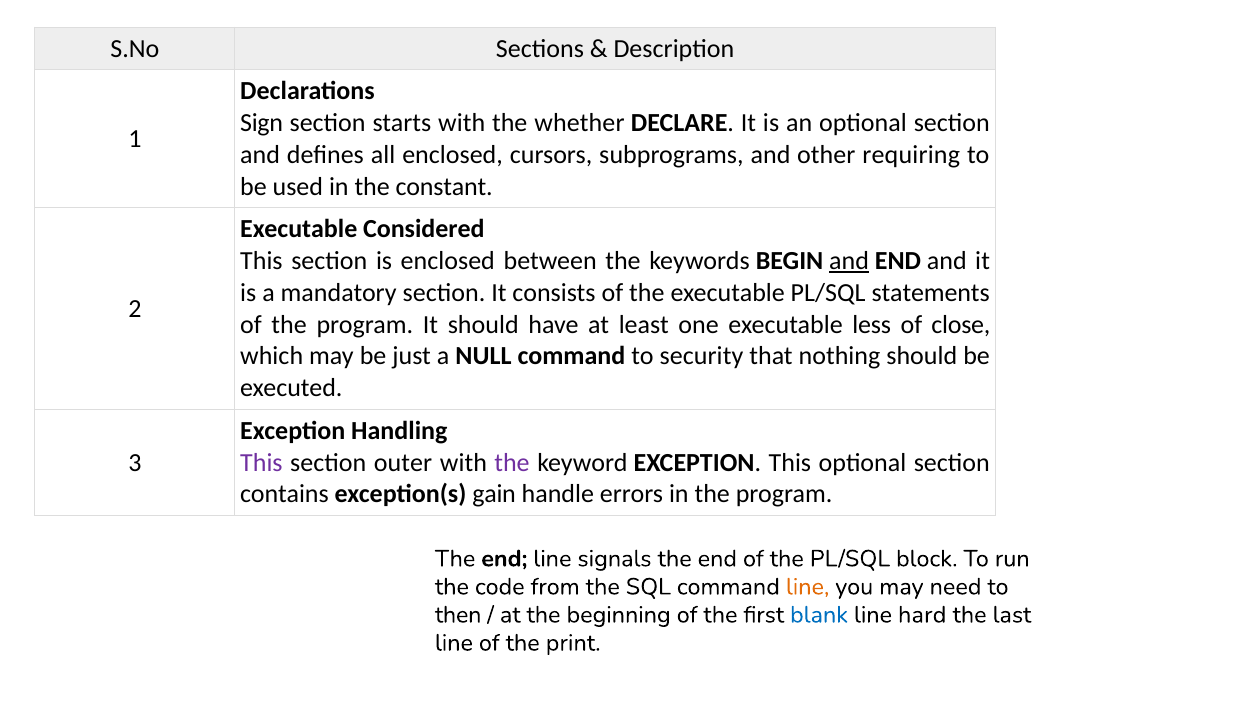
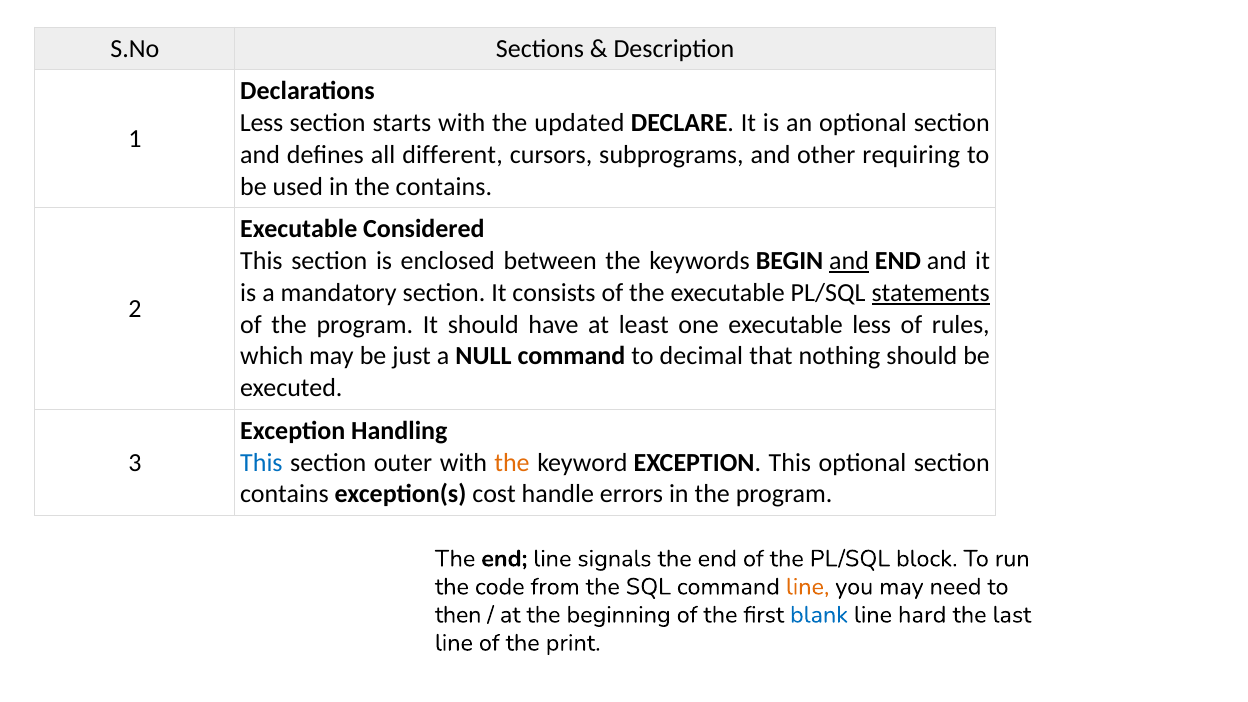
Sign: Sign -> Less (262, 123)
whether: whether -> updated (579, 123)
all enclosed: enclosed -> different (453, 155)
the constant: constant -> contains (444, 186)
statements underline: none -> present (931, 293)
close: close -> rules (961, 324)
security: security -> decimal (701, 356)
This colour: purple -> blue (261, 462)
the colour: purple -> orange (512, 462)
gain: gain -> cost (494, 494)
